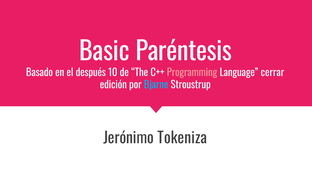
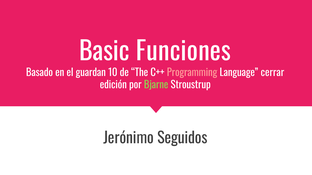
Paréntesis: Paréntesis -> Funciones (183, 52)
después: después -> guardan (91, 73)
Bjarne colour: light blue -> light green (156, 85)
Tokeniza: Tokeniza -> Seguidos (182, 139)
